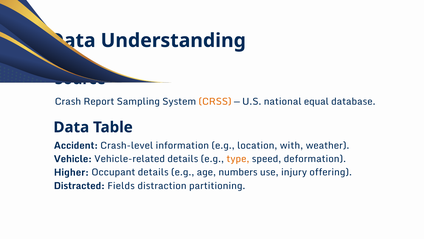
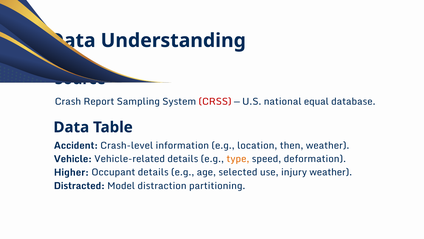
CRSS colour: orange -> red (215, 101)
with: with -> then (292, 145)
numbers: numbers -> selected (238, 172)
injury offering: offering -> weather (331, 172)
Fields: Fields -> Model (121, 185)
